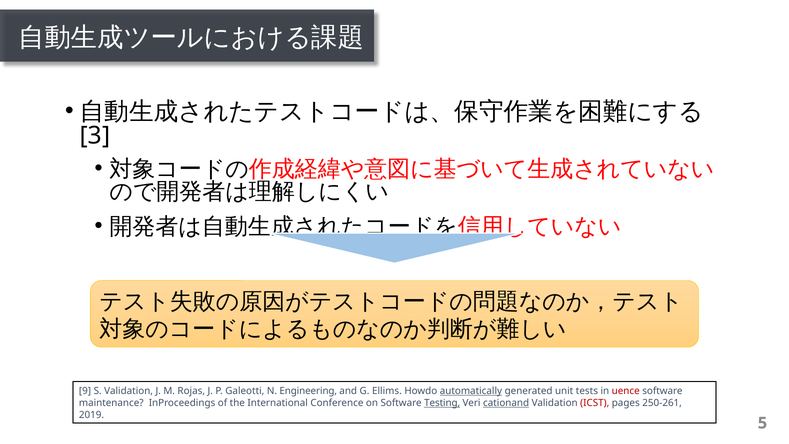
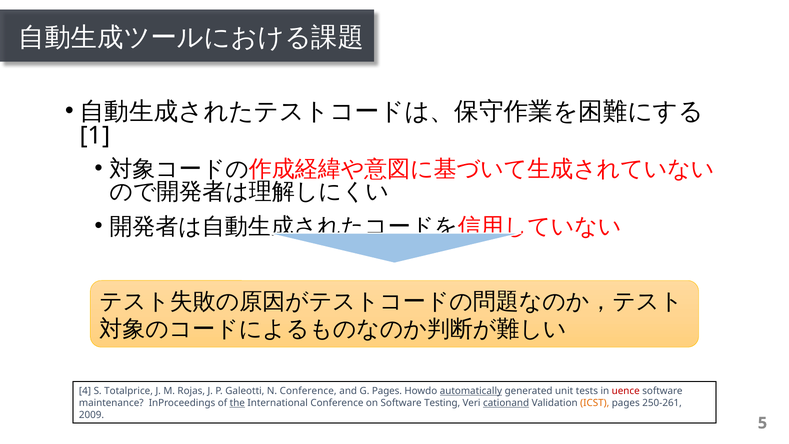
3: 3 -> 1 (95, 136)
9: 9 -> 4 (85, 391)
S Validation: Validation -> Totalprice (129, 391)
N Engineering: Engineering -> Conference (308, 391)
G Ellims: Ellims -> Pages (387, 391)
the underline: none -> present (237, 403)
Testing underline: present -> none (442, 403)
ICST colour: red -> orange (595, 403)
2019: 2019 -> 2009 (92, 415)
